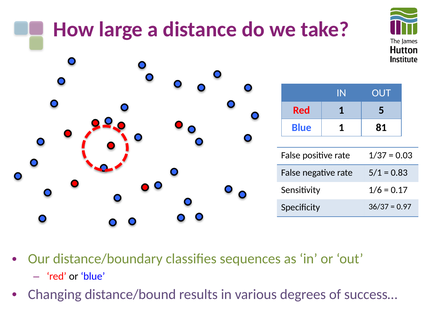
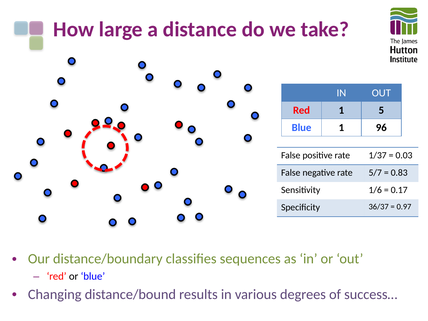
81: 81 -> 96 (381, 128)
5/1: 5/1 -> 5/7 (375, 173)
